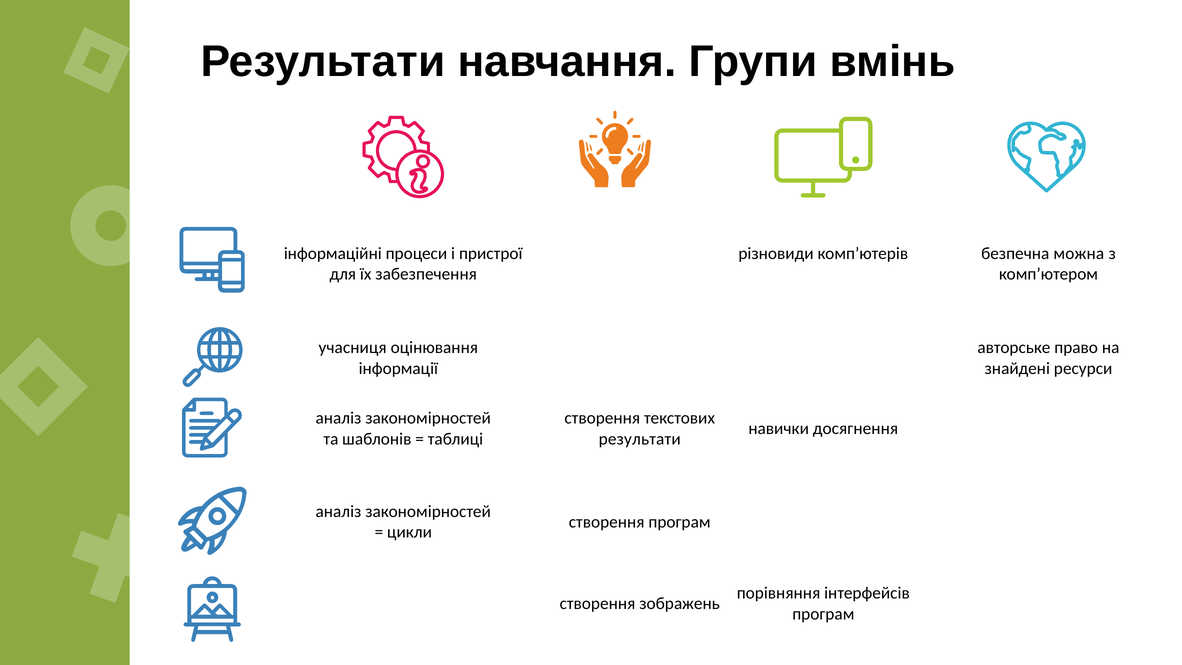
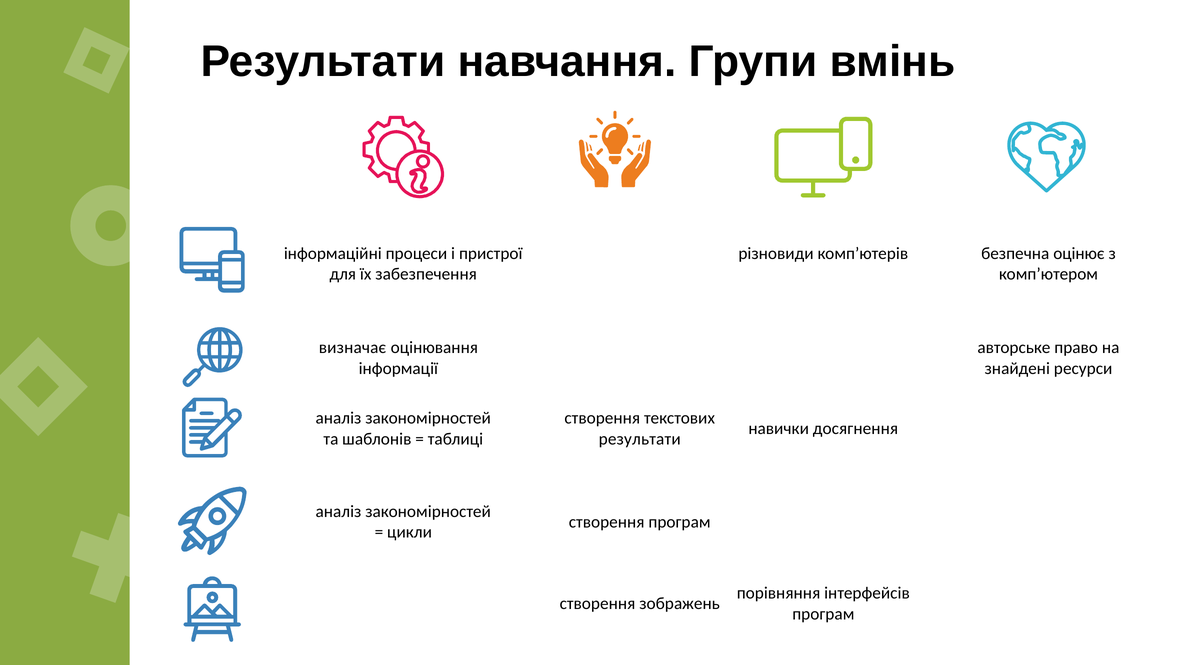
можна: можна -> оцінює (1079, 253)
учасниця: учасниця -> визначає (353, 348)
